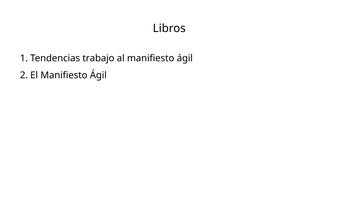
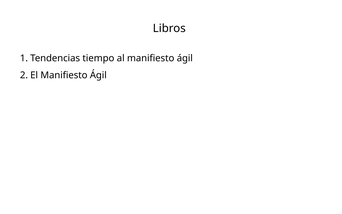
trabajo: trabajo -> tiempo (98, 58)
